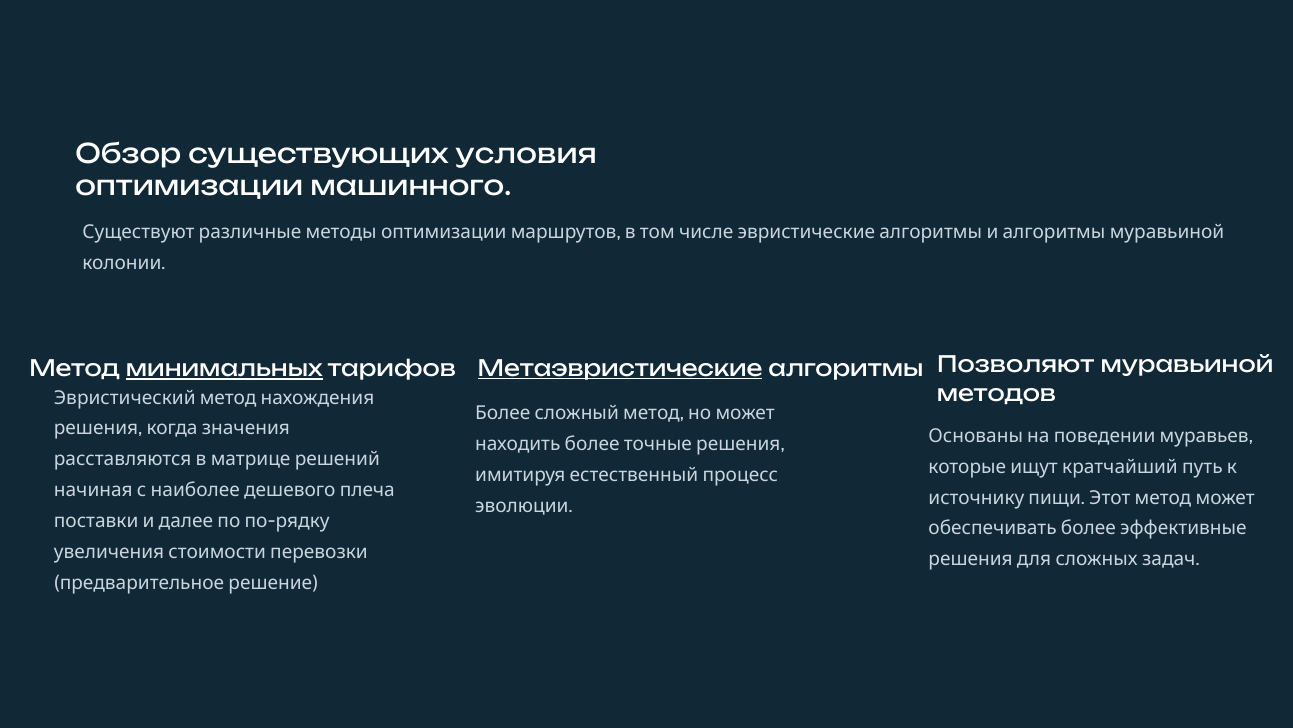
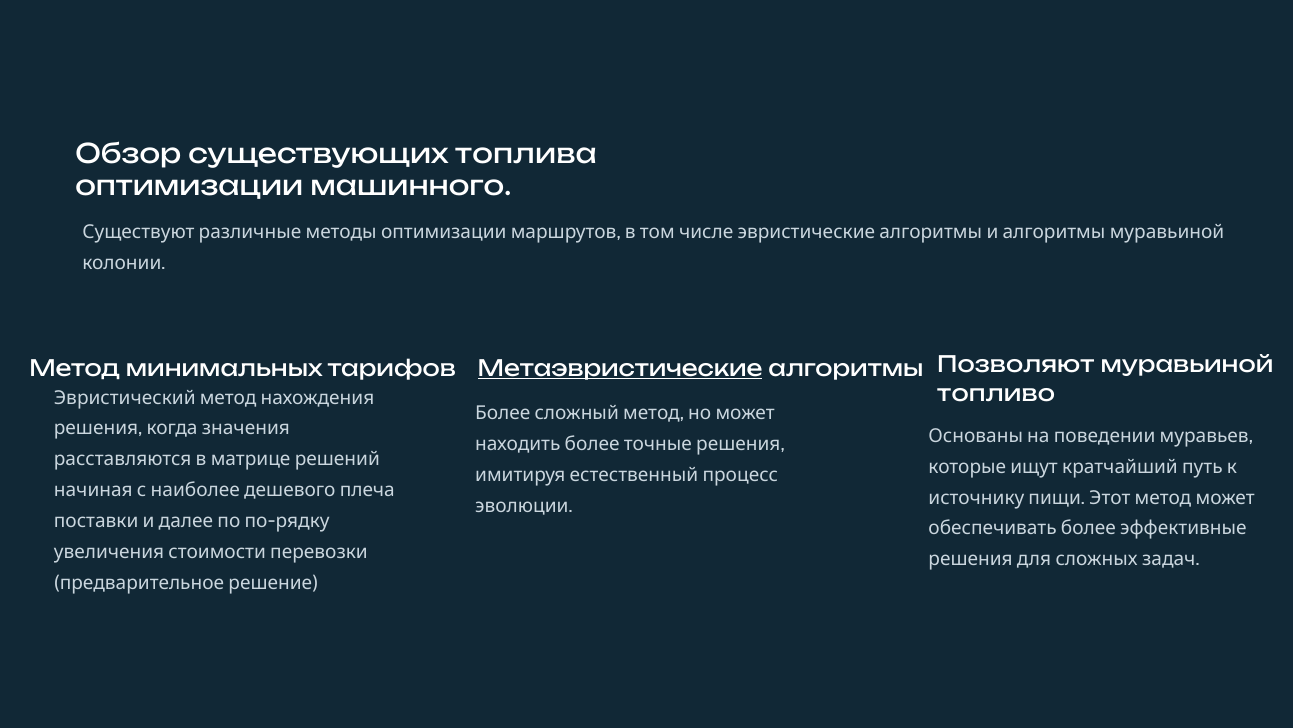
условия: условия -> топлива (526, 154)
минимальных underline: present -> none (224, 369)
методов: методов -> топливо (996, 393)
